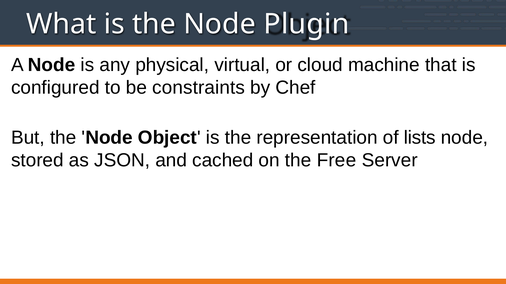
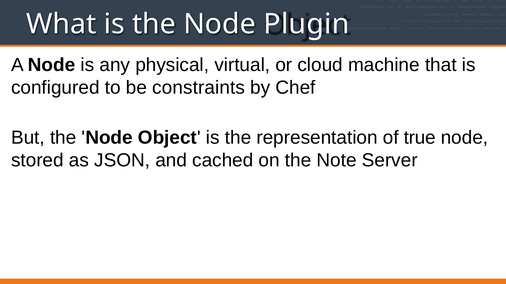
lists: lists -> true (420, 138)
Free: Free -> Note (337, 161)
